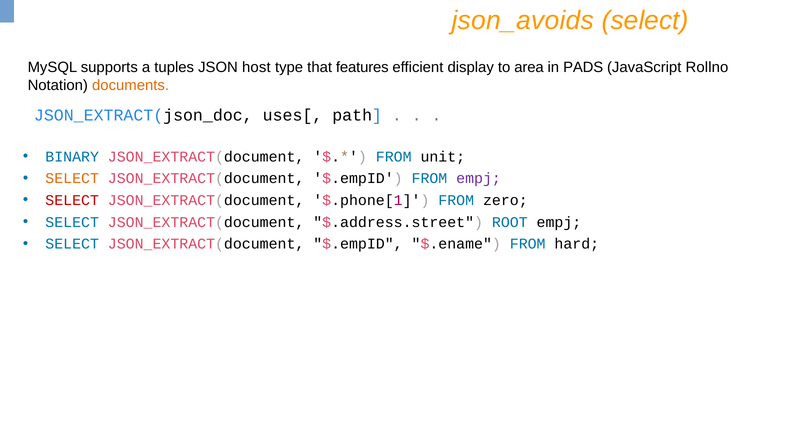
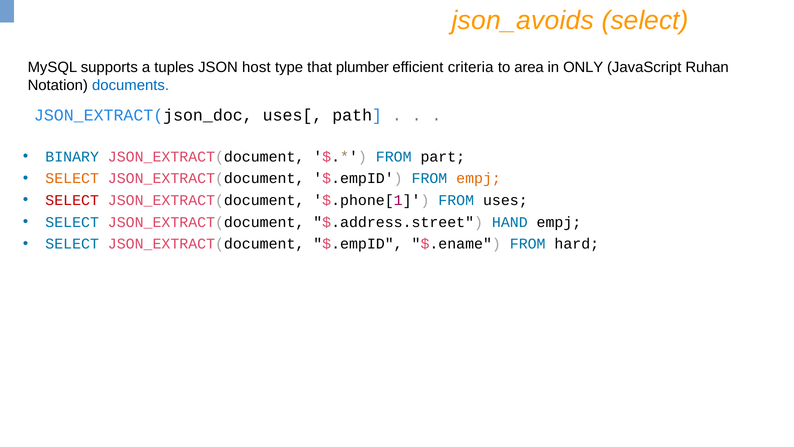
features: features -> plumber (362, 67)
display: display -> criteria (471, 67)
PADS: PADS -> ONLY (583, 67)
Rollno: Rollno -> Ruhan (707, 67)
documents colour: orange -> blue (131, 85)
unit: unit -> part (443, 157)
empj colour: purple -> orange (479, 178)
zero: zero -> uses (505, 200)
ROOT: ROOT -> HAND (510, 222)
